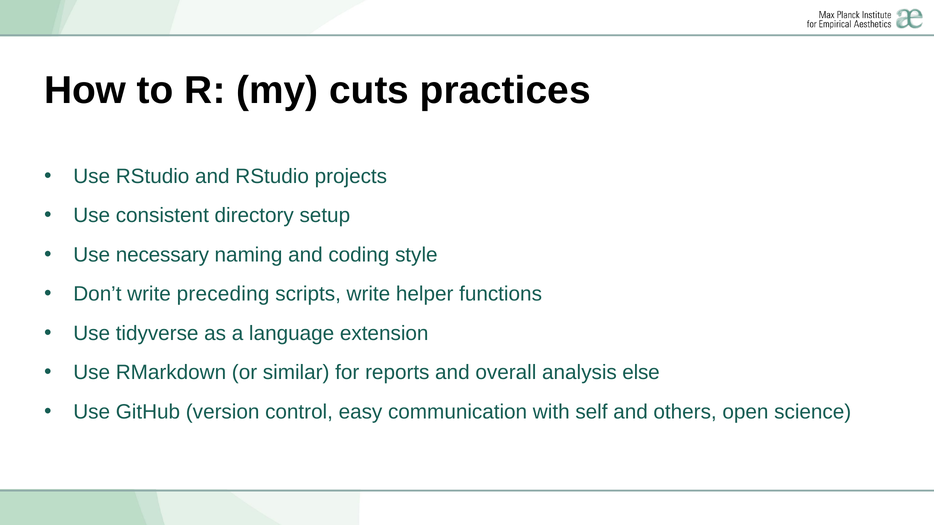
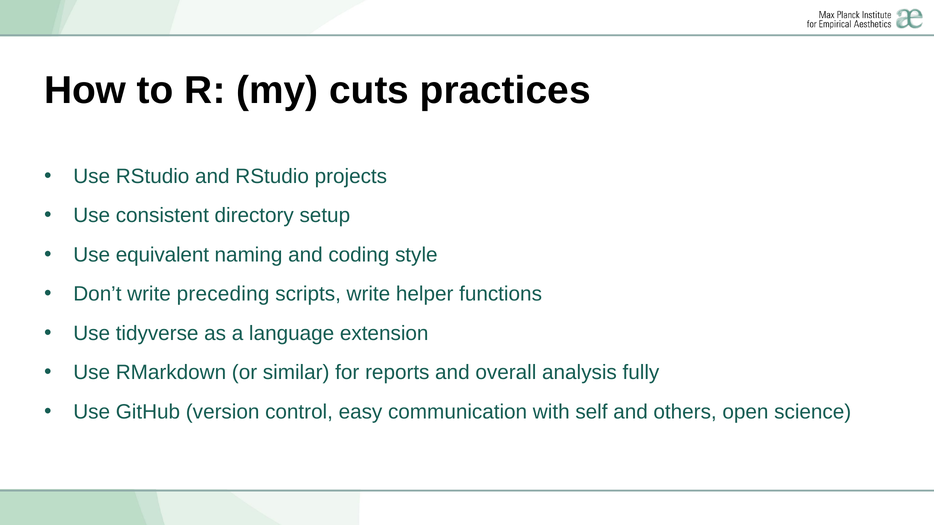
necessary: necessary -> equivalent (162, 255)
else: else -> fully (641, 373)
